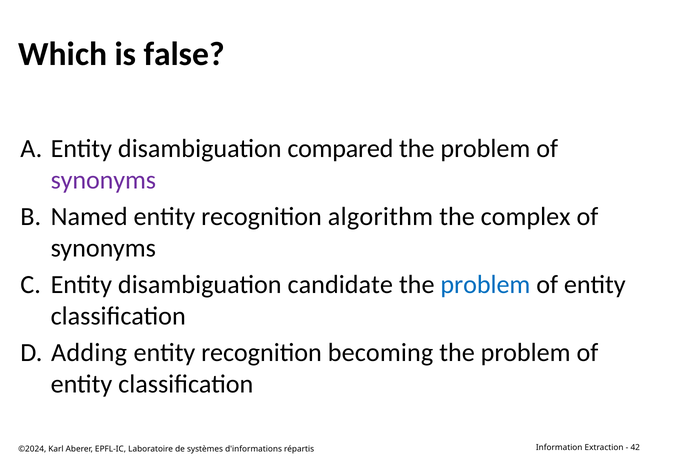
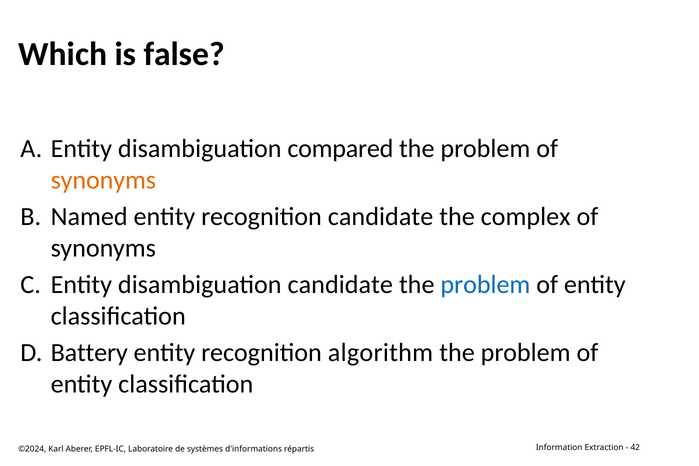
synonyms colour: purple -> orange (103, 180)
recognition algorithm: algorithm -> candidate (381, 217)
Adding: Adding -> Battery (89, 353)
becoming: becoming -> algorithm (380, 353)
